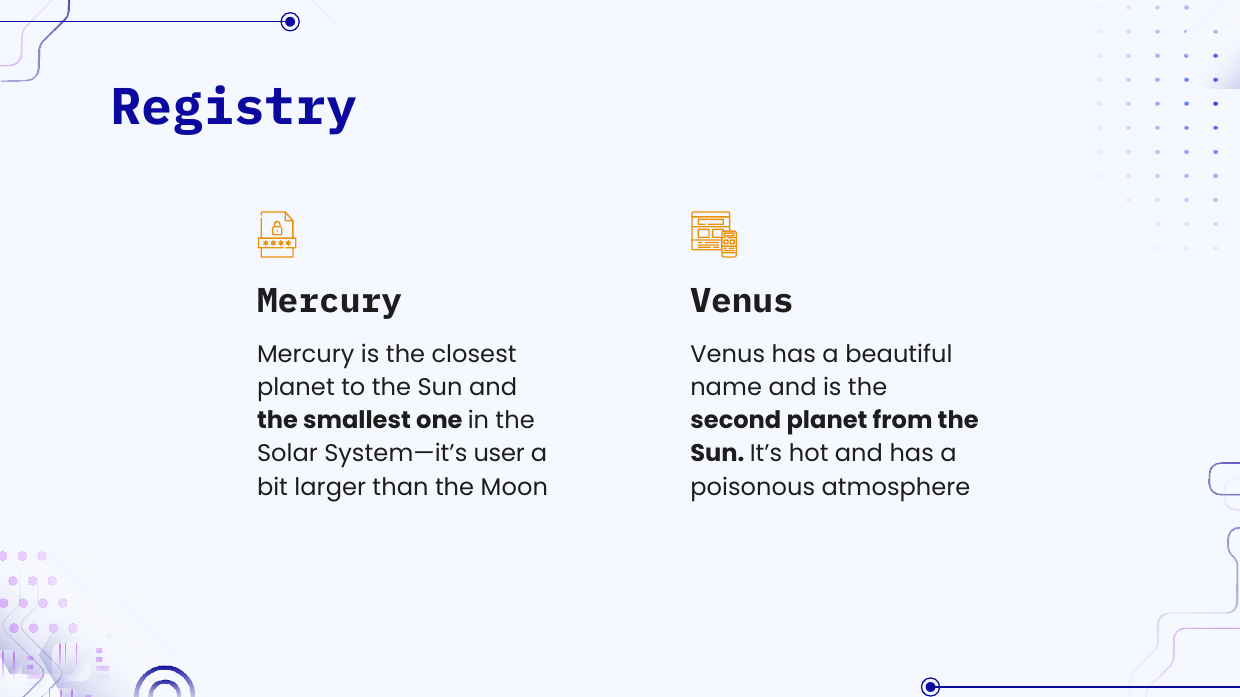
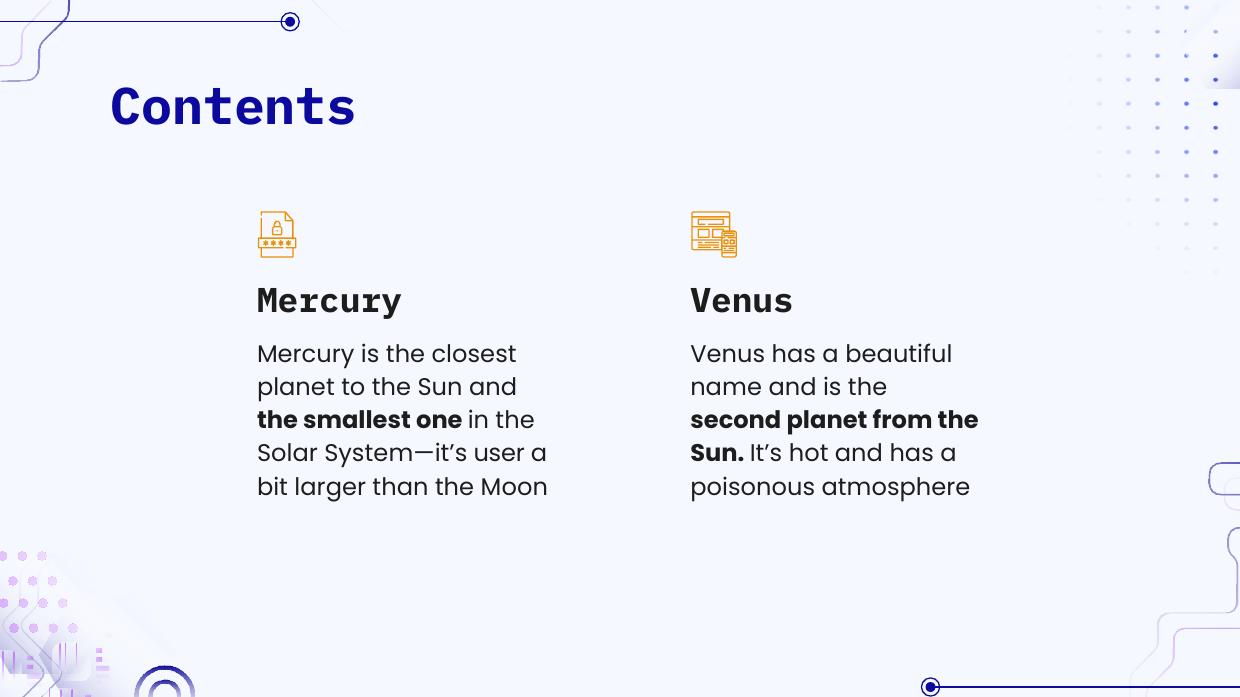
Registry: Registry -> Contents (234, 107)
